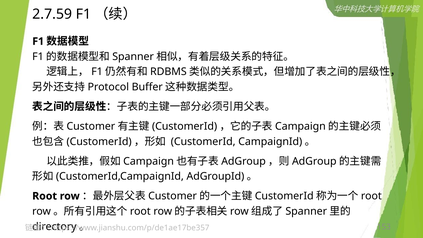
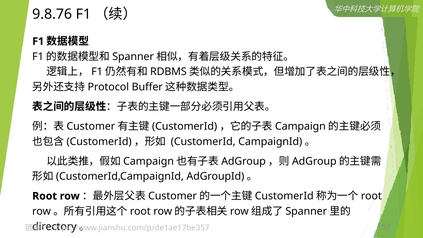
2.7.59: 2.7.59 -> 9.8.76 (52, 14)
